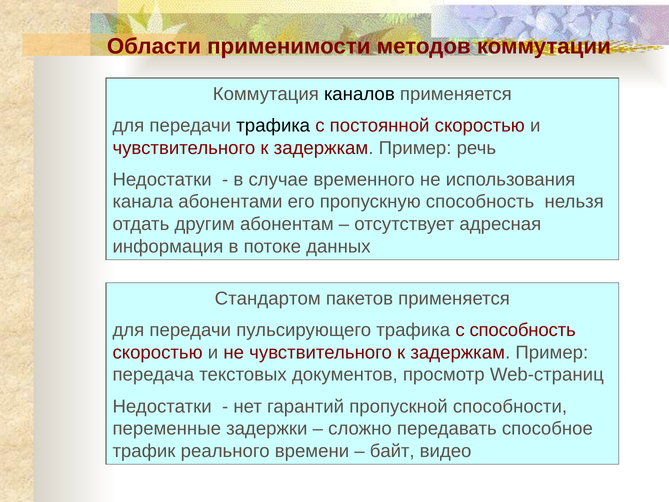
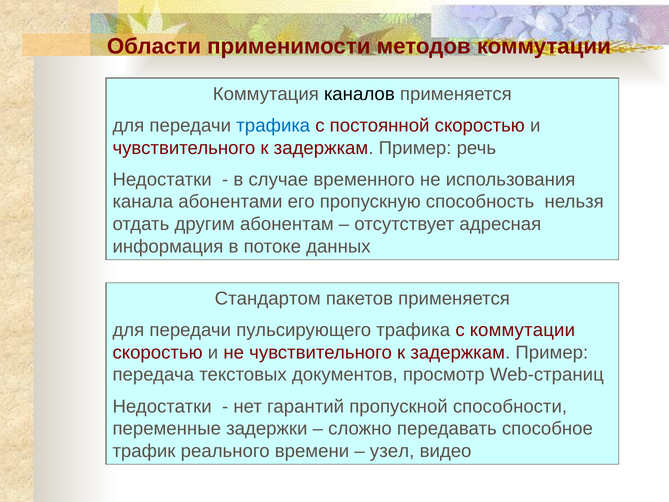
трафика colour: black -> blue (273, 126)
с способность: способность -> коммутации (522, 330)
байт: байт -> узел (392, 451)
